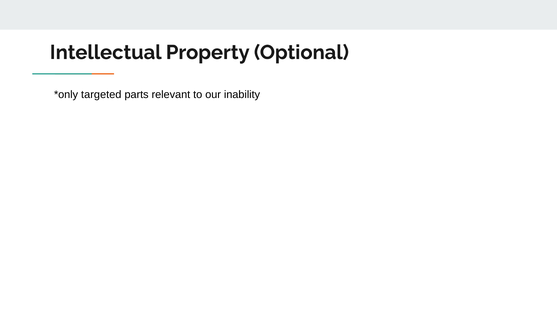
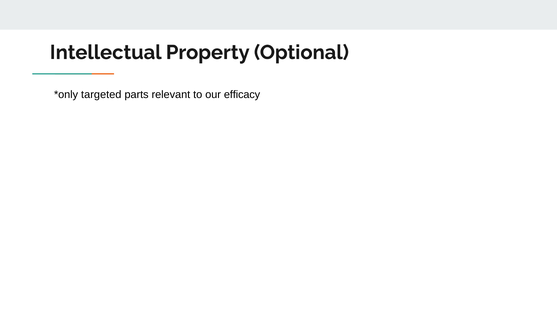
inability: inability -> efficacy (242, 95)
